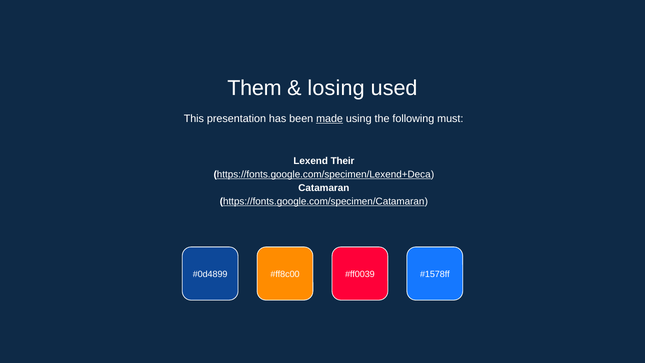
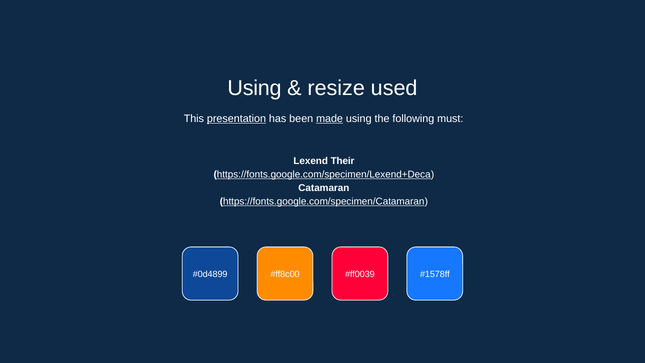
Them: Them -> Using (254, 88)
losing: losing -> resize (336, 88)
presentation underline: none -> present (236, 118)
